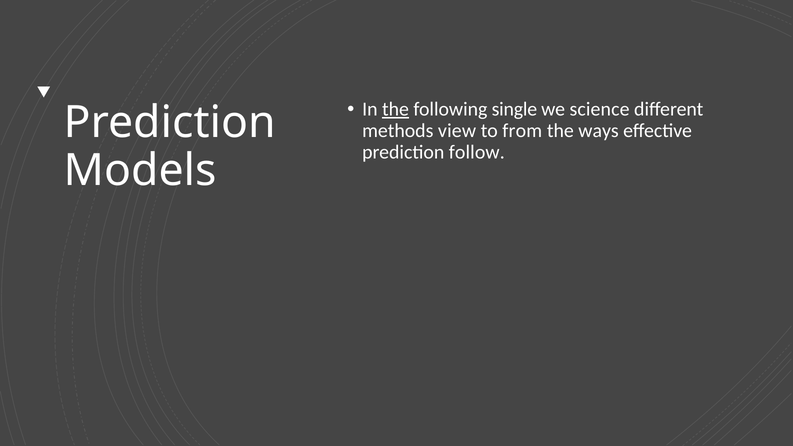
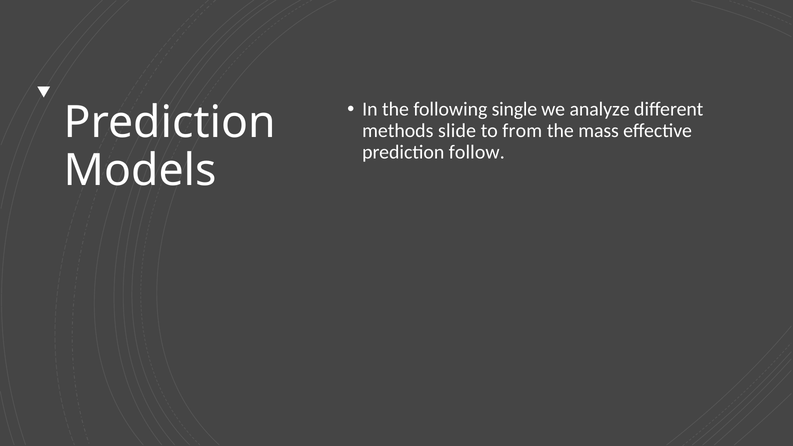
the underline: present -> none (395, 109)
science: science -> analyze (600, 109)
view: view -> slide (457, 131)
ways: ways -> mass (599, 131)
